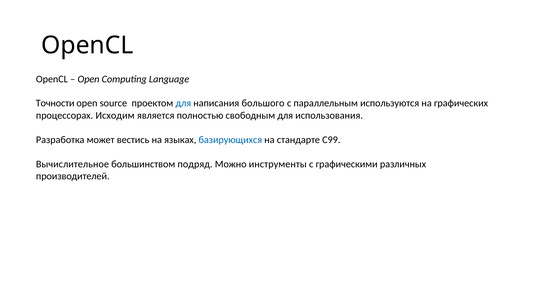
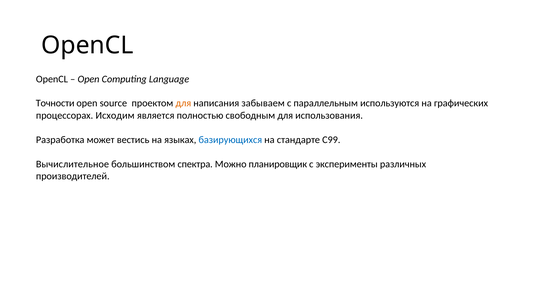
для colour: blue -> orange (183, 103)
большого: большого -> забываем (263, 103)
подряд: подряд -> спектра (195, 164)
инструменты: инструменты -> планировщик (278, 164)
графическими: графическими -> эксперименты (347, 164)
